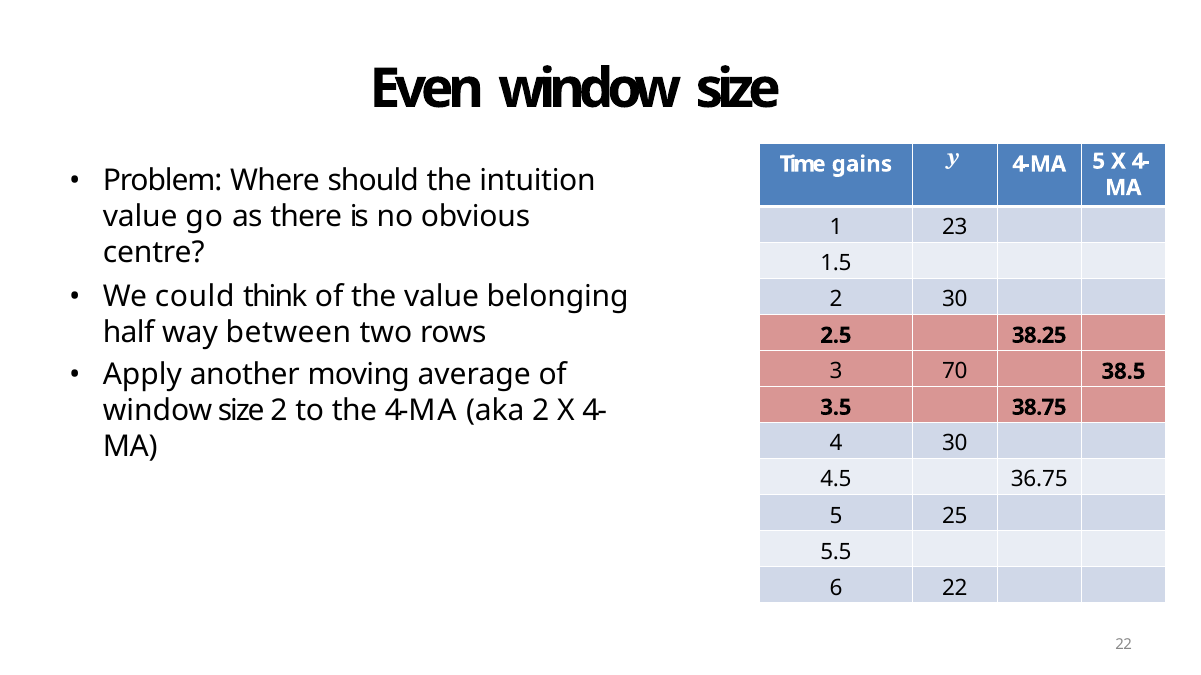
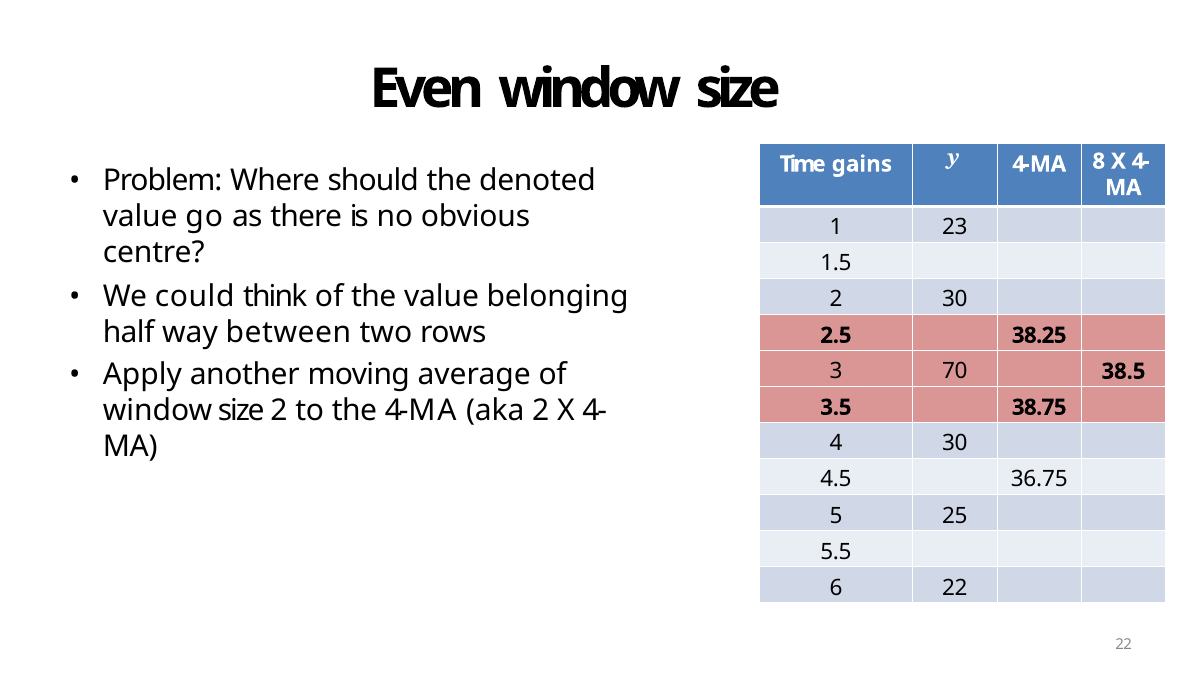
4-MA 5: 5 -> 8 (1099, 161)
intuition: intuition -> denoted (537, 181)
